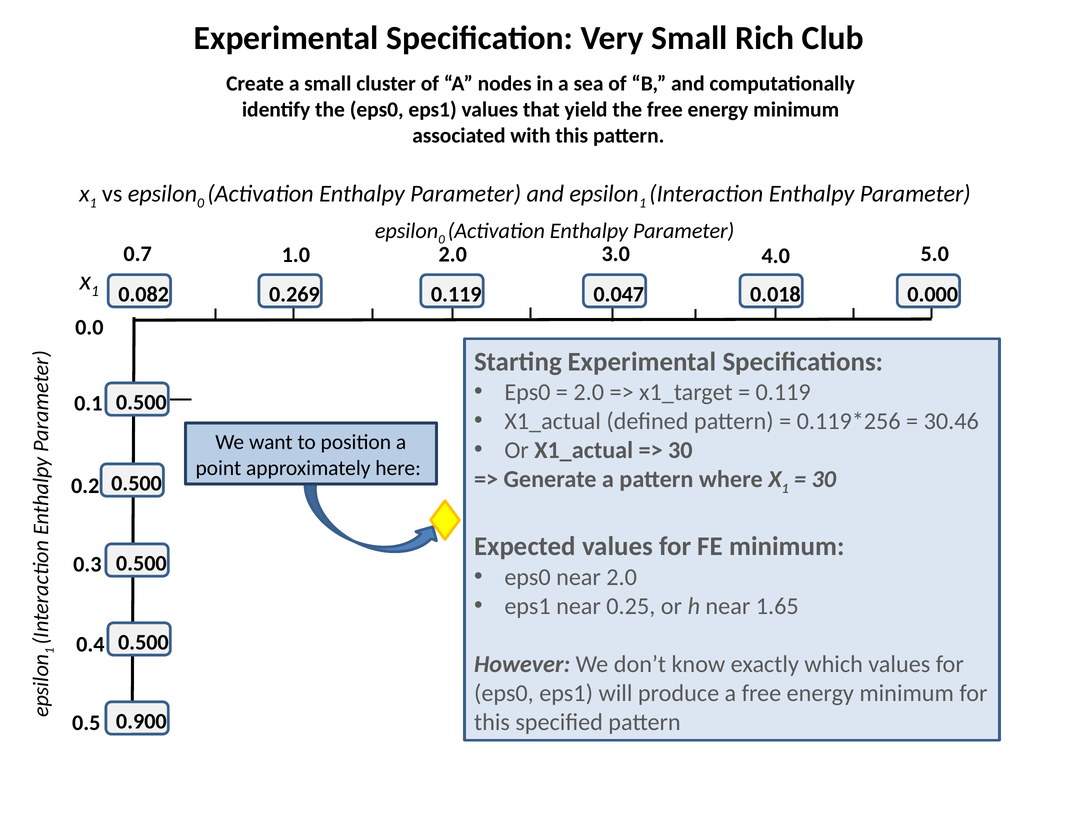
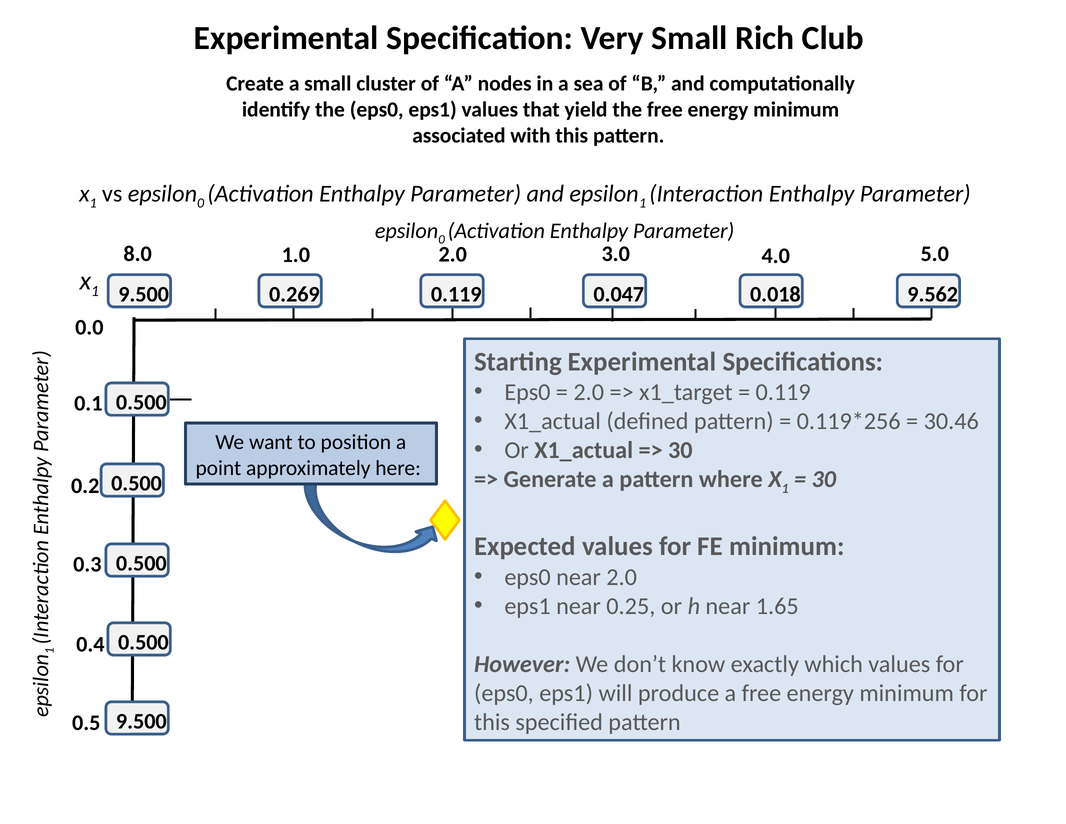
0.7: 0.7 -> 8.0 (138, 254)
0.082: 0.082 -> 9.500 (144, 294)
0.000: 0.000 -> 9.562 (933, 294)
0.900: 0.900 -> 9.500 (141, 721)
